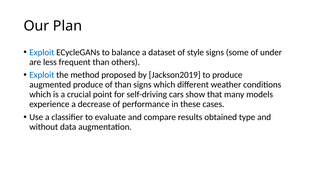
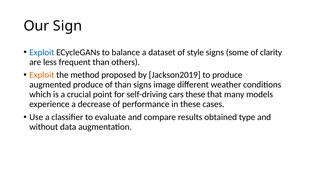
Plan: Plan -> Sign (68, 26)
under: under -> clarity (271, 52)
Exploit colour: blue -> orange (42, 75)
signs which: which -> image (164, 85)
cars show: show -> these (195, 94)
